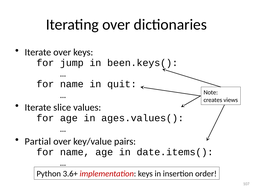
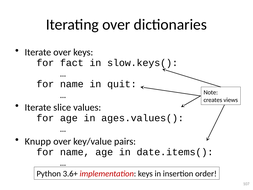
jump: jump -> fact (72, 63)
been.keys(: been.keys( -> slow.keys( (143, 63)
Partial: Partial -> Knupp (38, 141)
